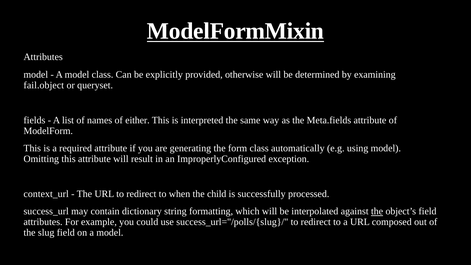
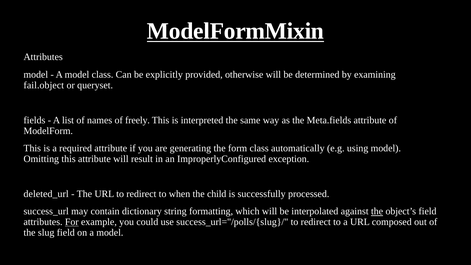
either: either -> freely (137, 120)
context_url: context_url -> deleted_url (46, 194)
For underline: none -> present (72, 222)
